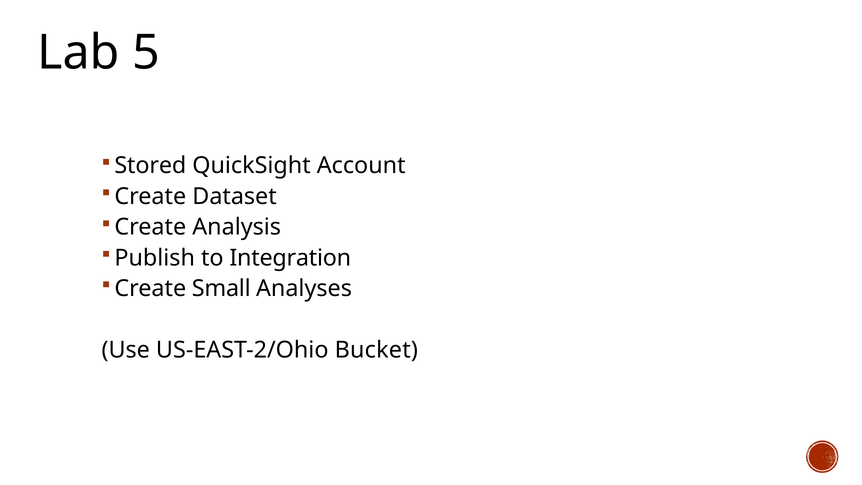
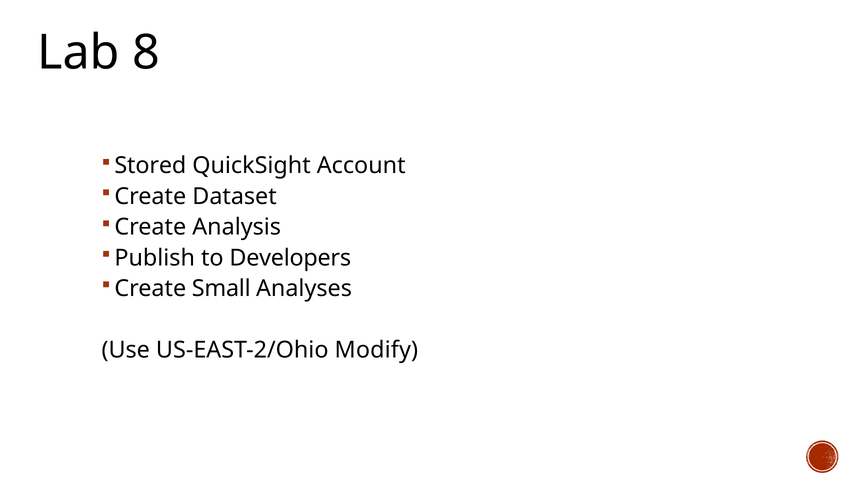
5: 5 -> 8 (146, 53)
Integration: Integration -> Developers (290, 258)
Bucket: Bucket -> Modify (376, 350)
